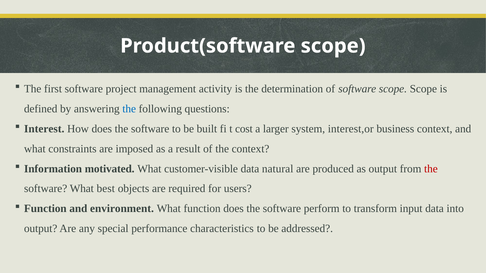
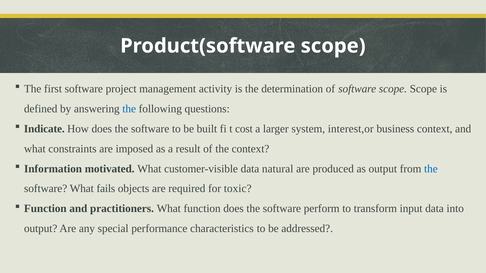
Interest: Interest -> Indicate (44, 129)
the colour: red -> blue (431, 169)
best: best -> fails (106, 189)
users: users -> toxic (238, 189)
environment: environment -> practitioners (122, 209)
